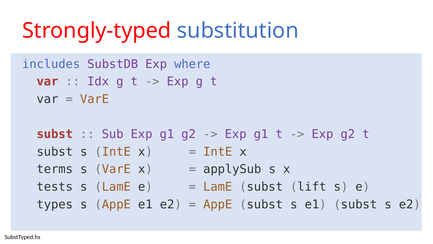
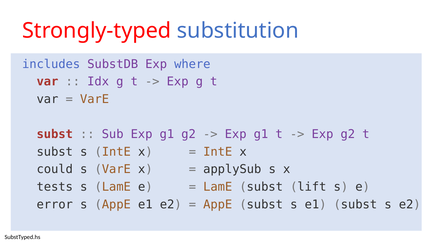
terms: terms -> could (55, 169)
types: types -> error (55, 204)
